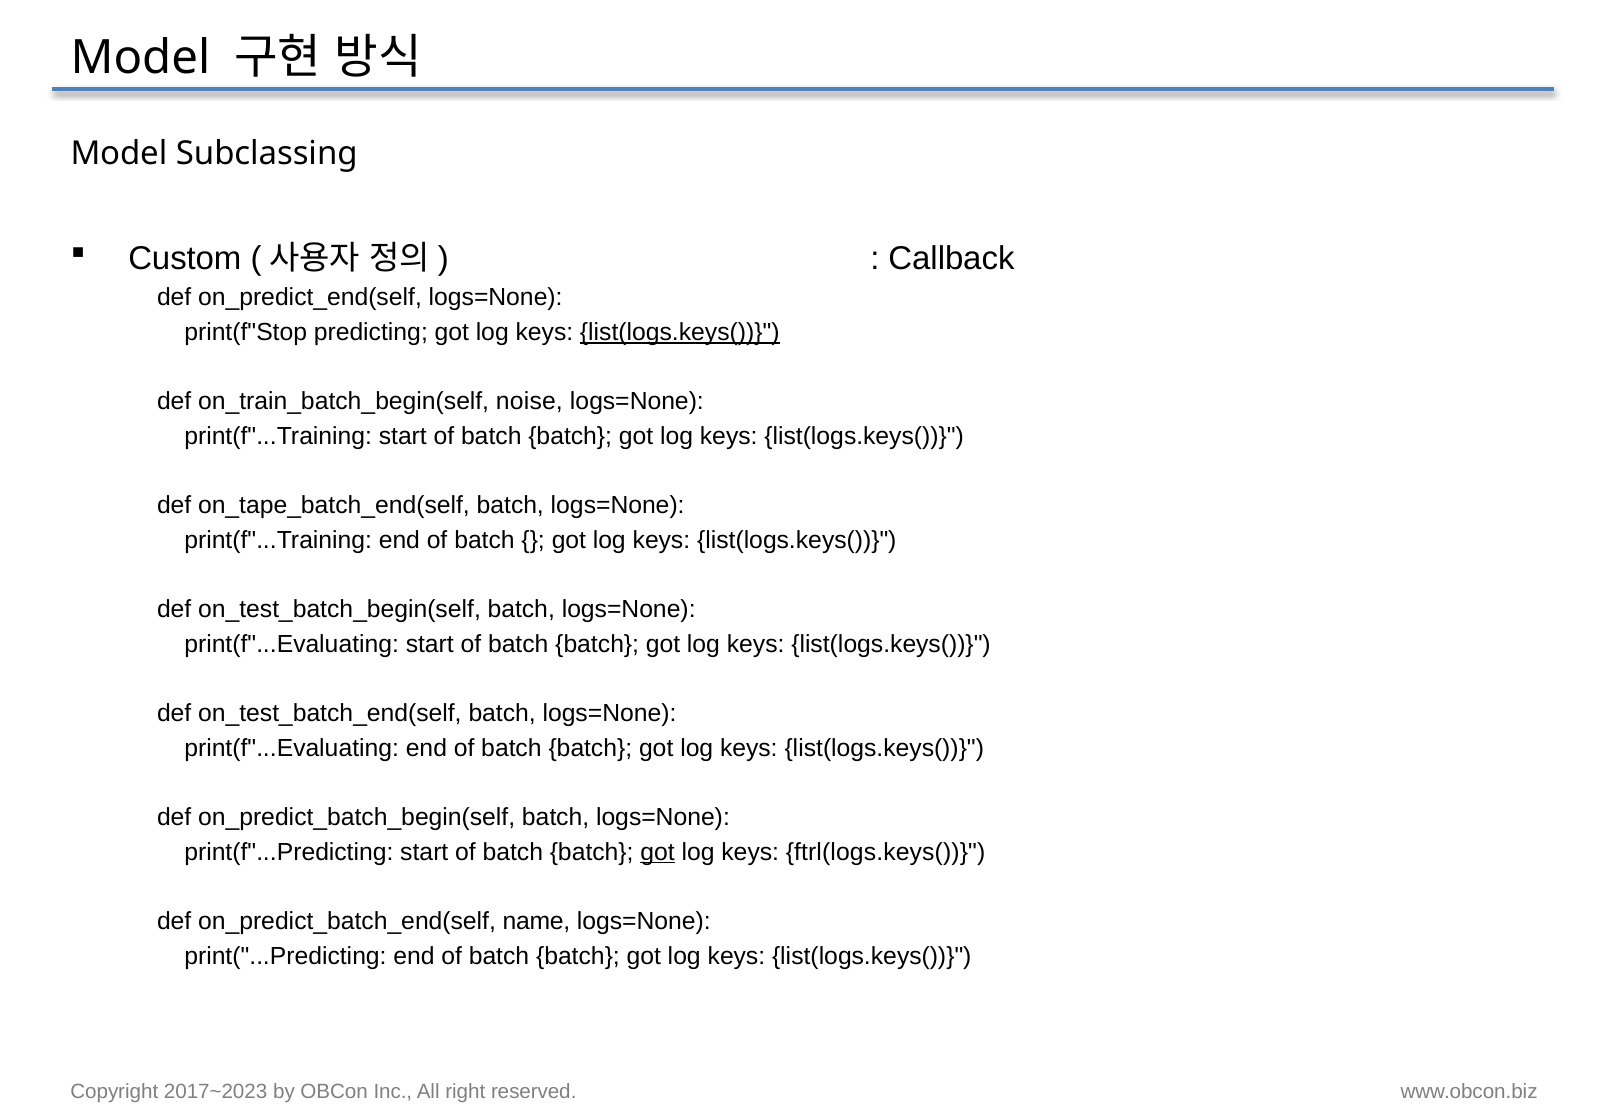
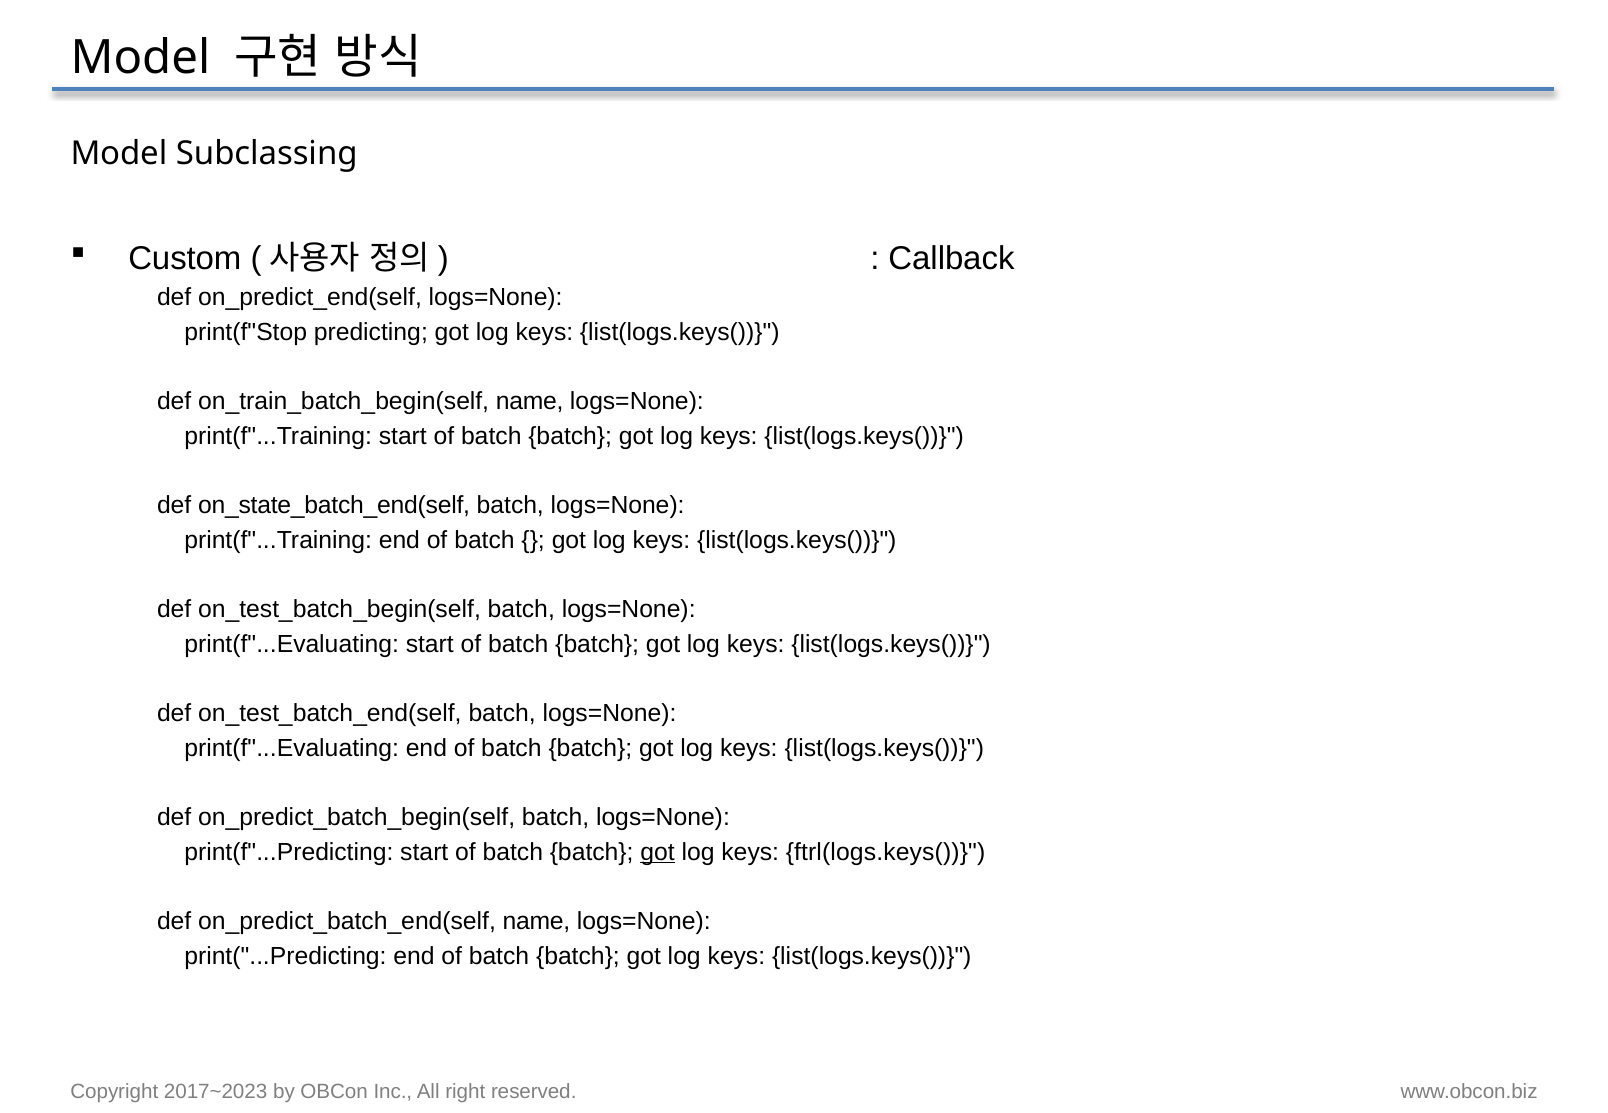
list(logs.keys( underline: present -> none (680, 332)
on_train_batch_begin(self noise: noise -> name (530, 402)
on_tape_batch_end(self: on_tape_batch_end(self -> on_state_batch_end(self (334, 506)
